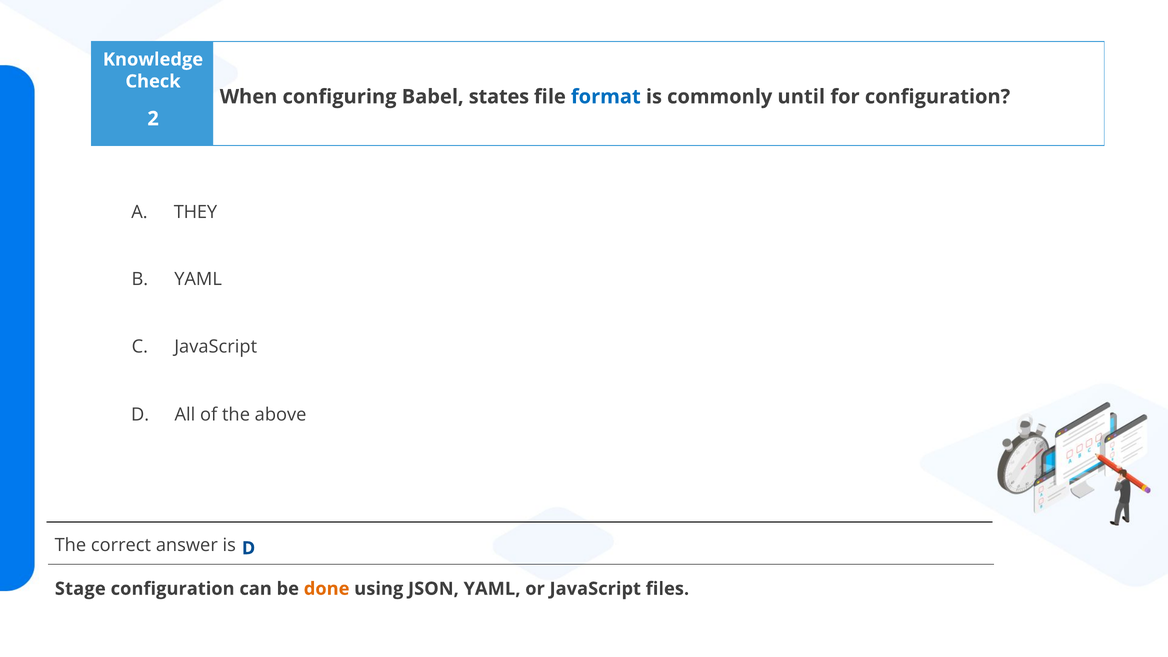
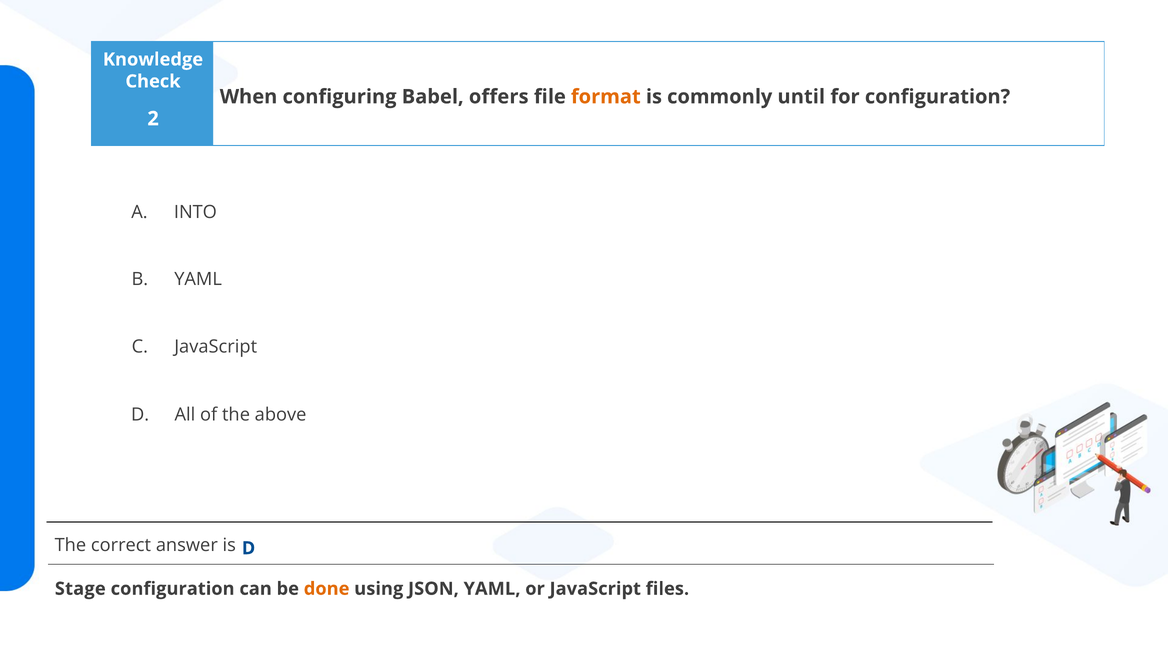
states: states -> offers (499, 97)
format colour: blue -> orange (606, 97)
THEY: THEY -> INTO (195, 212)
